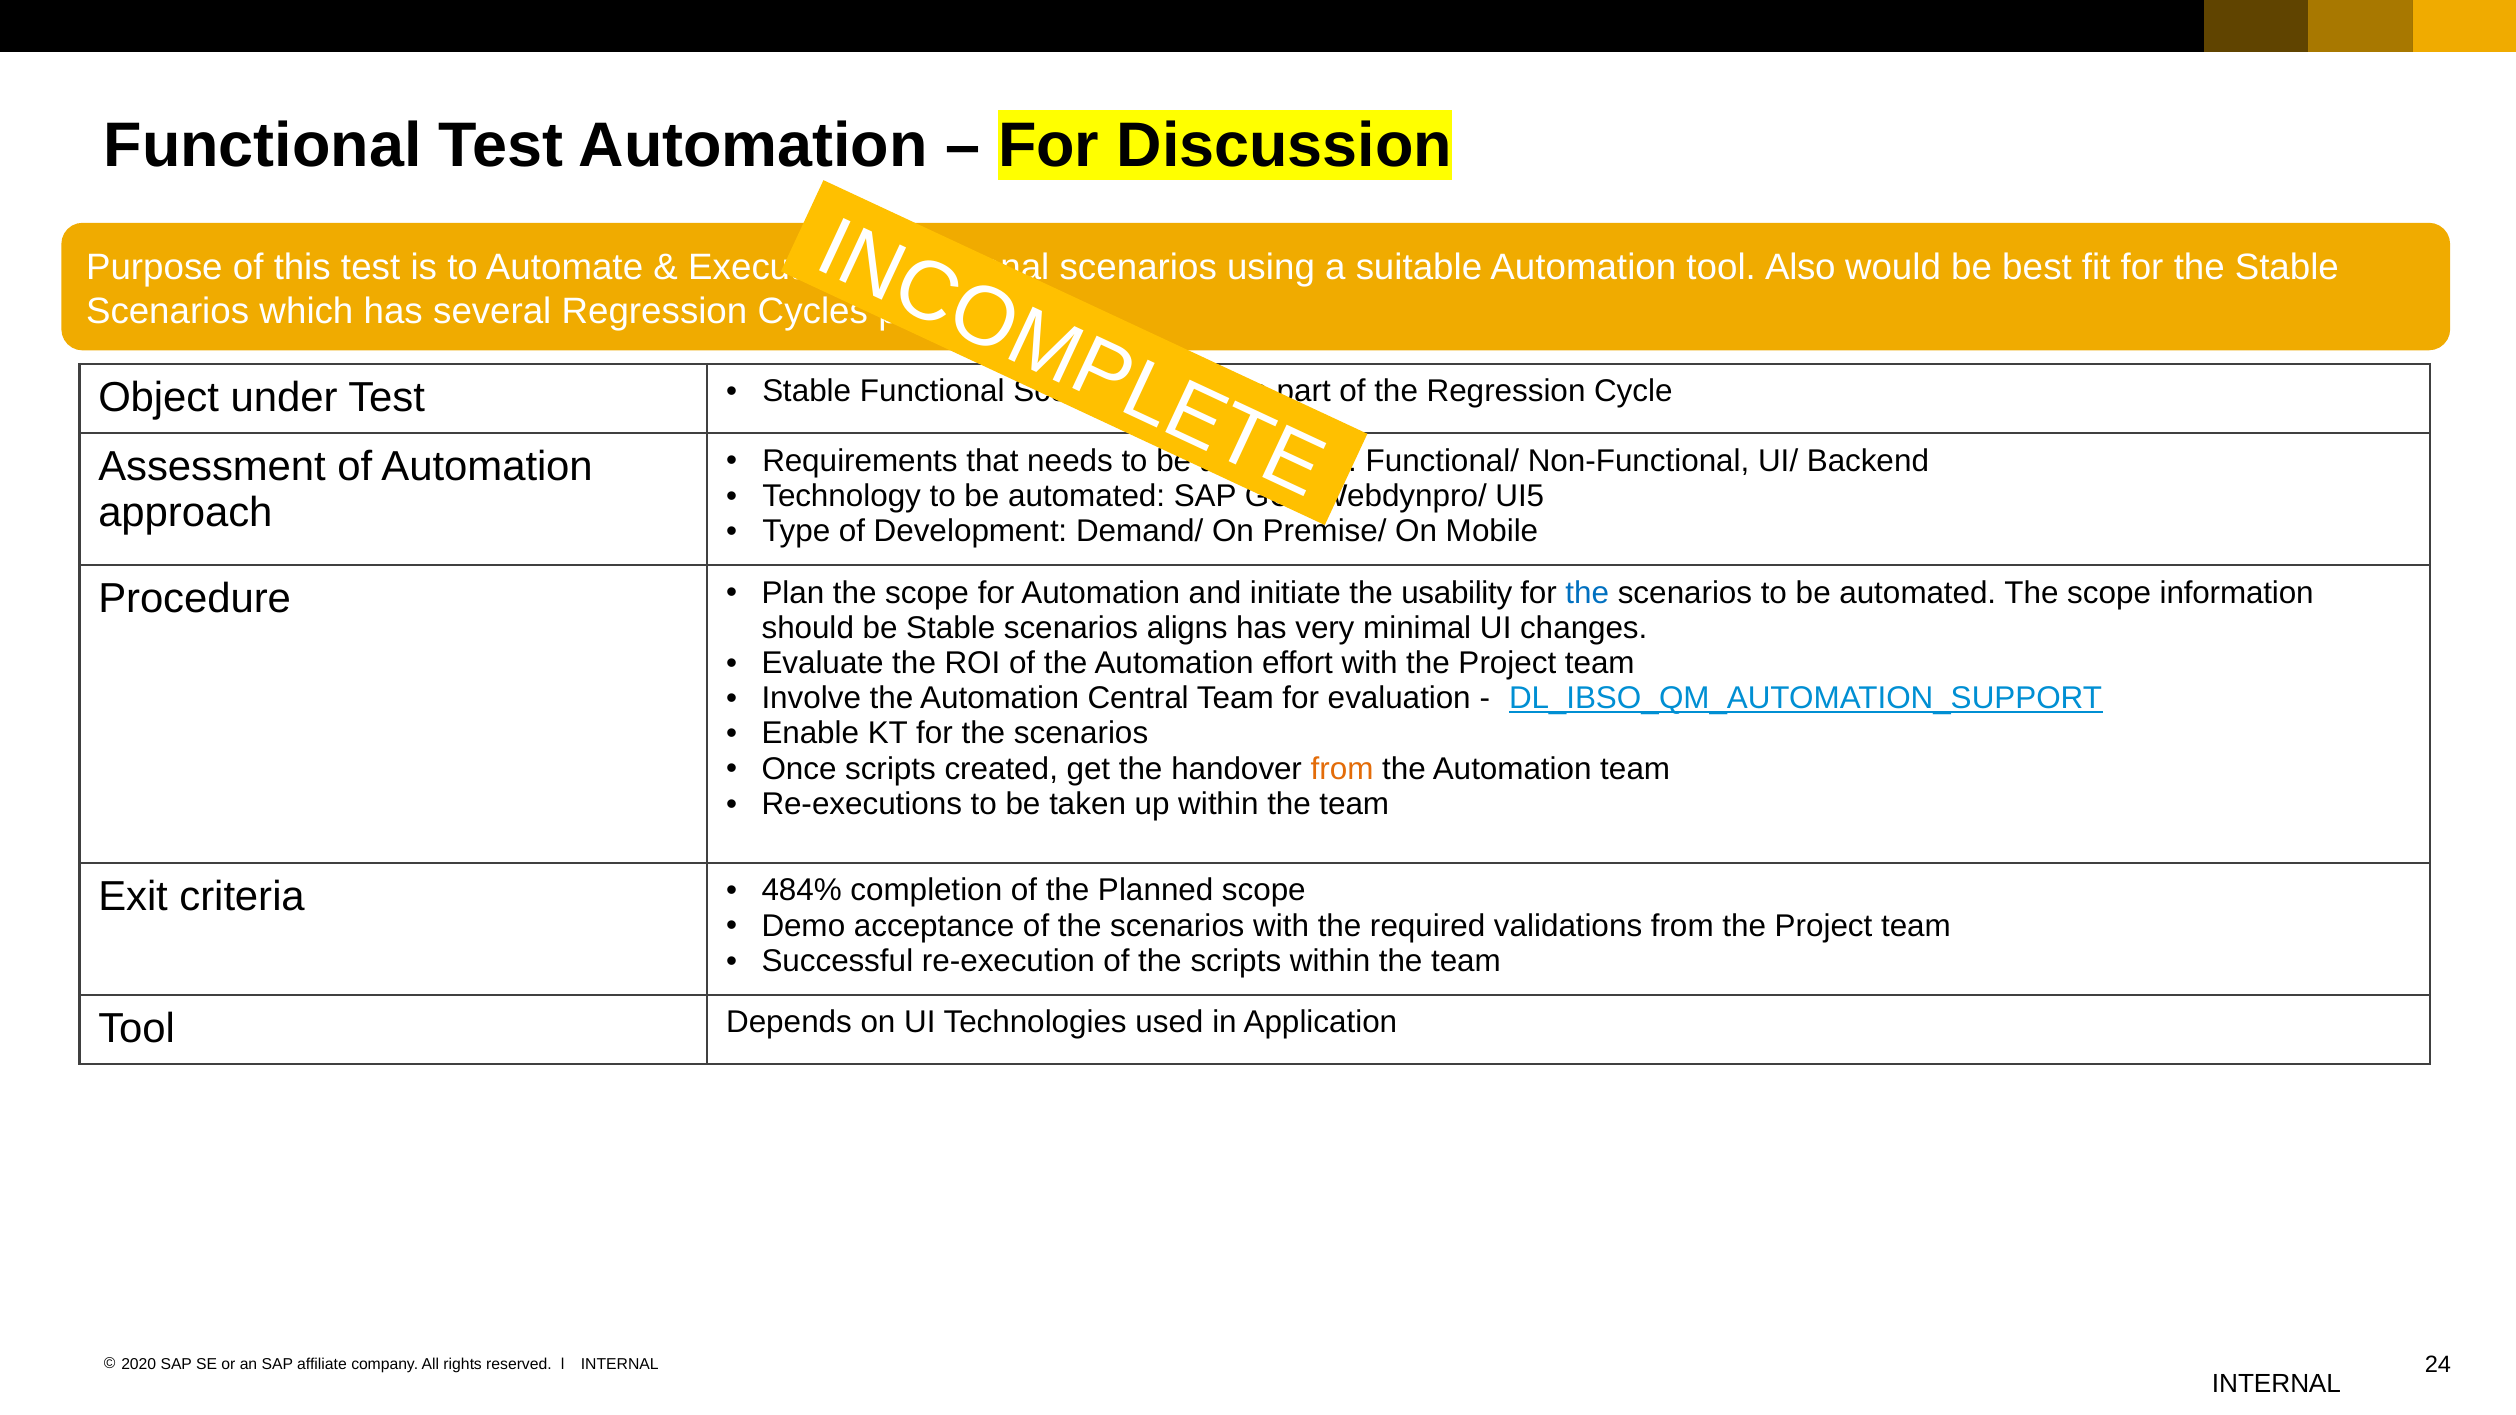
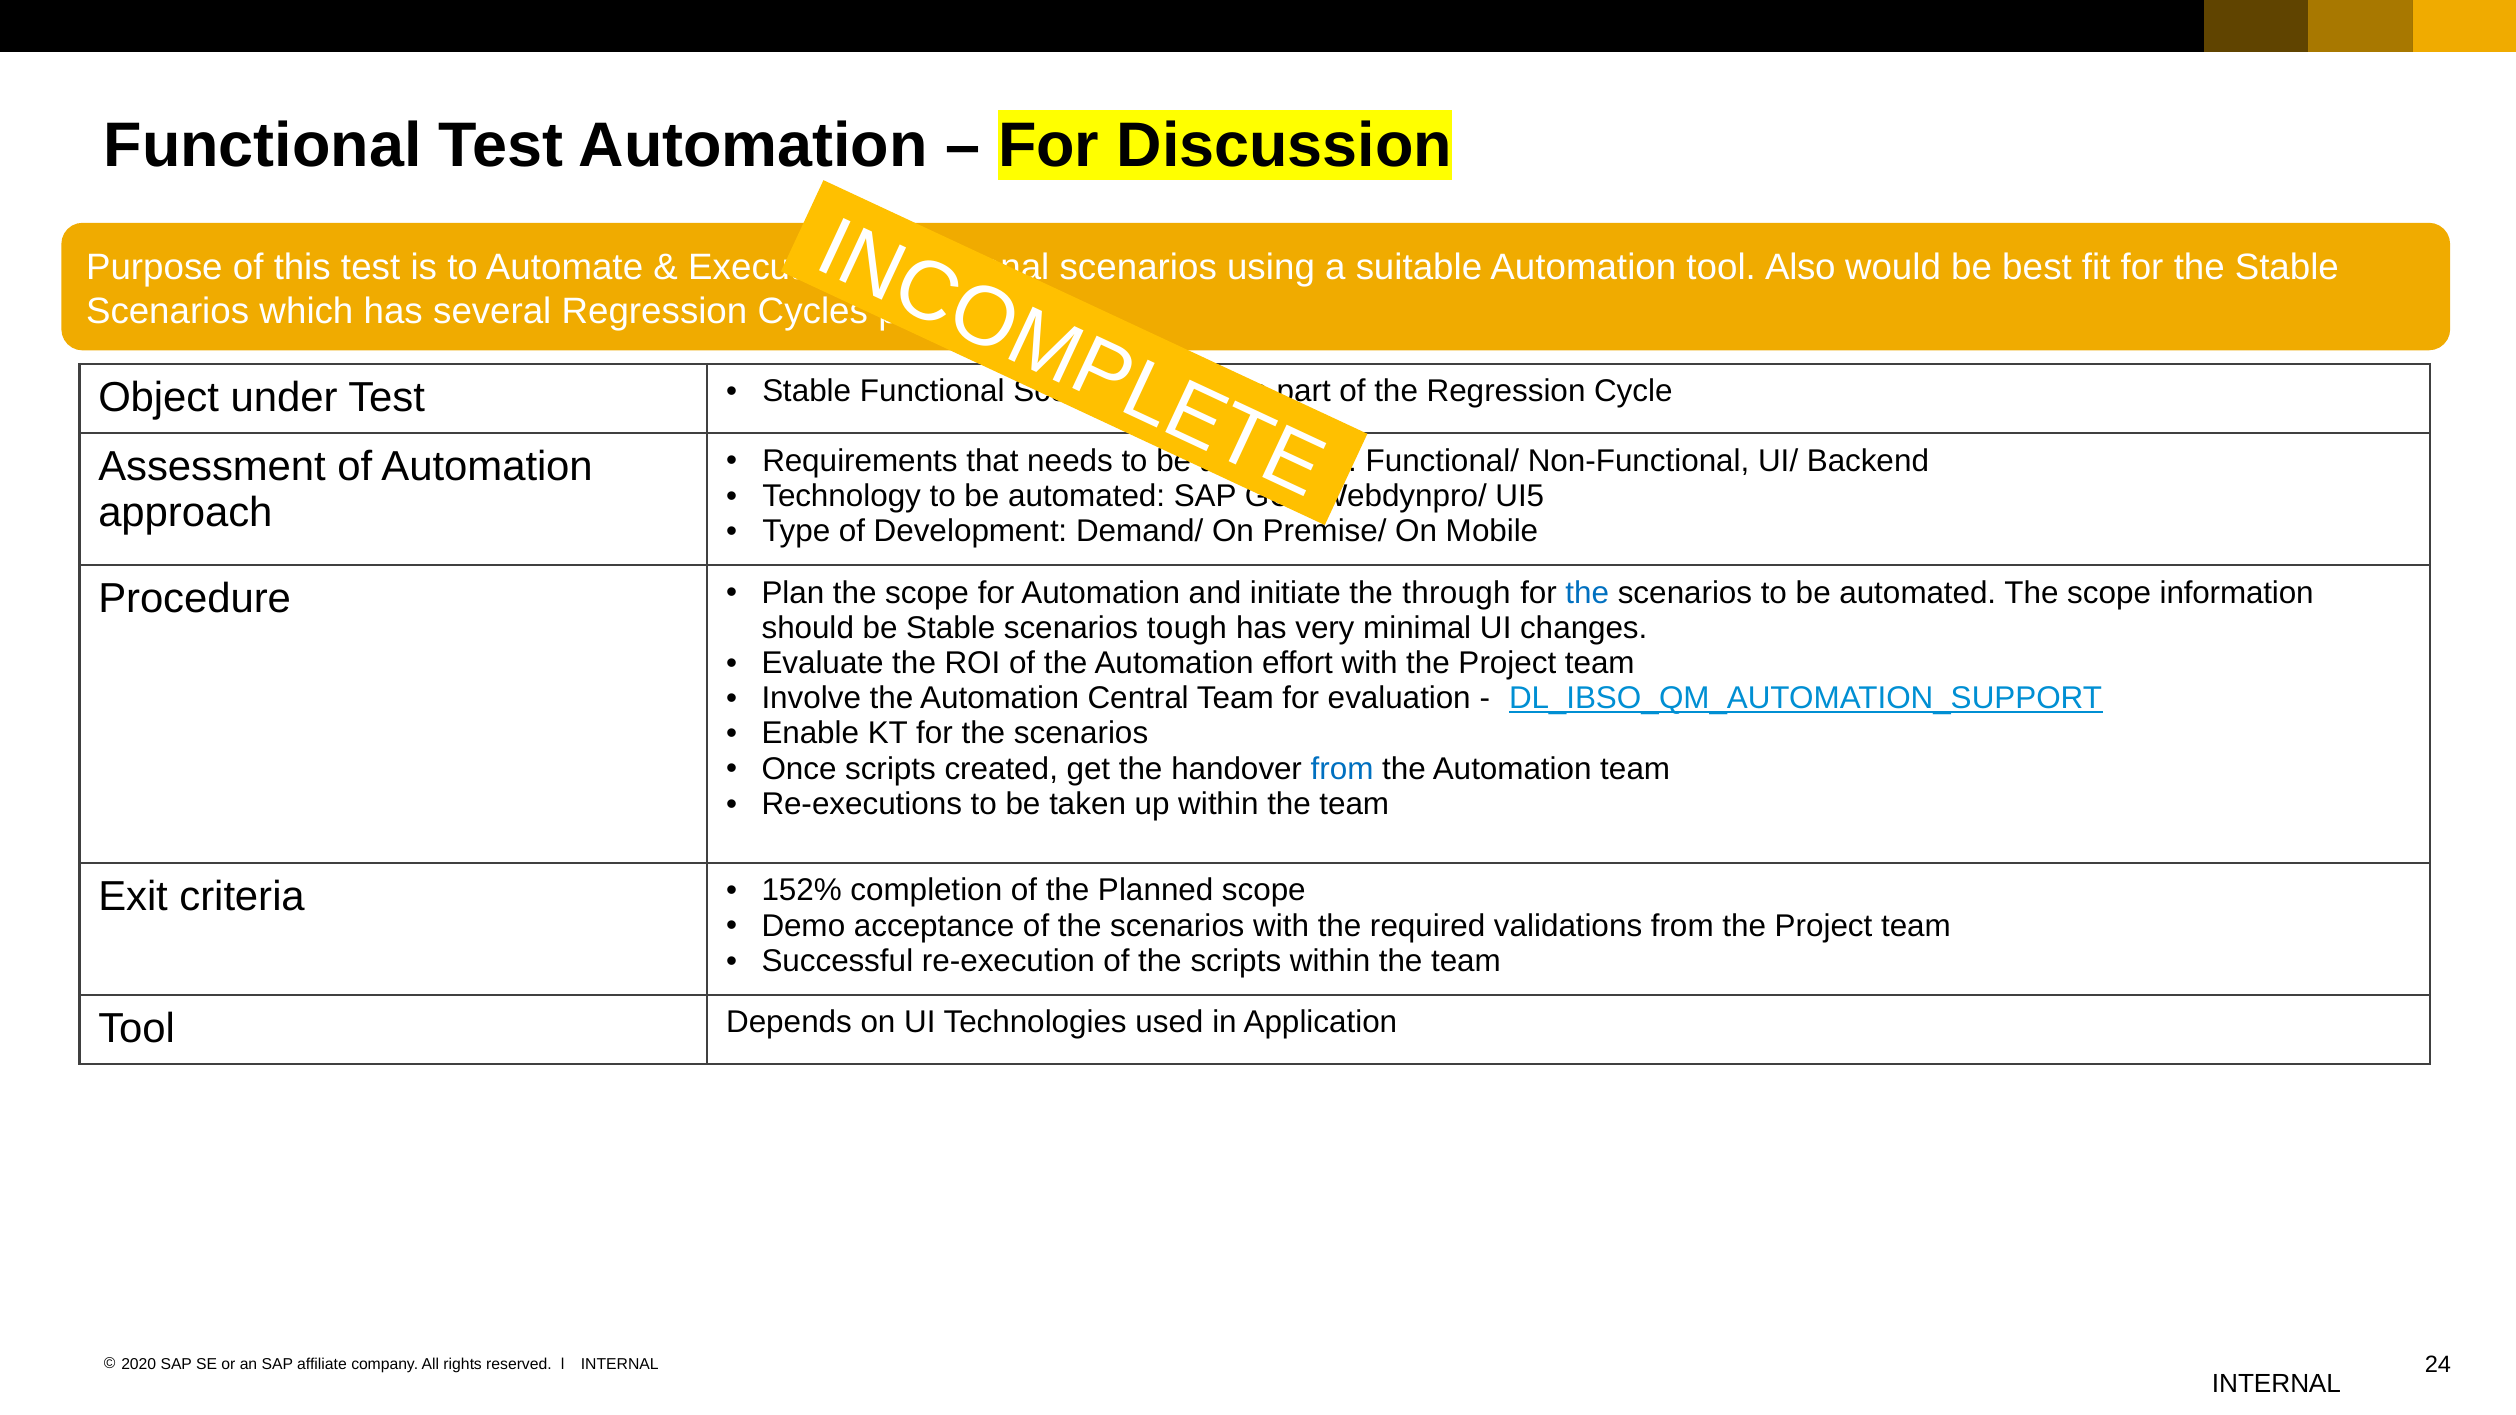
usability: usability -> through (1456, 593)
aligns: aligns -> tough (1187, 628)
from colour: orange -> blue (1342, 769)
484%: 484% -> 152% (802, 891)
